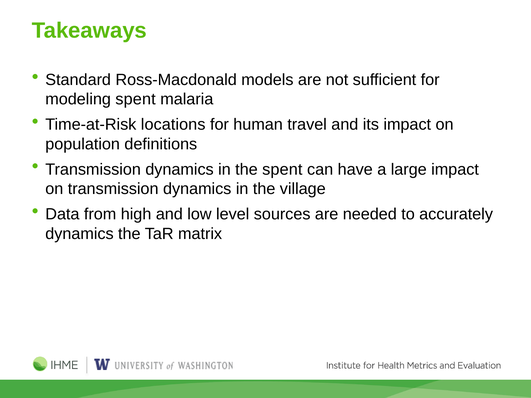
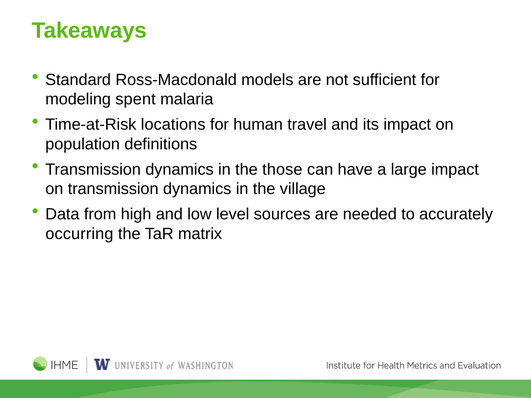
the spent: spent -> those (282, 170)
dynamics: dynamics -> occurring (79, 234)
